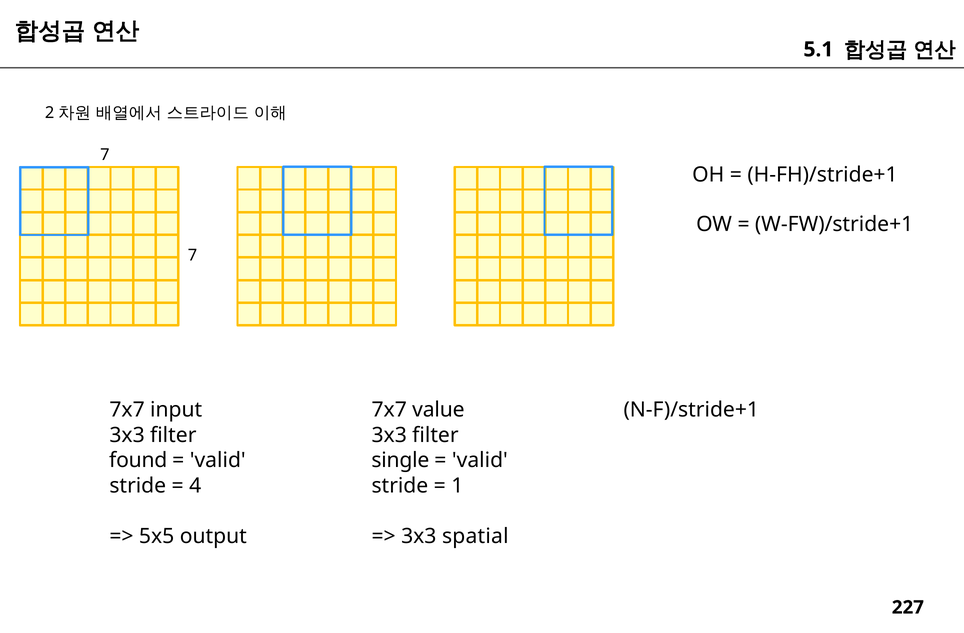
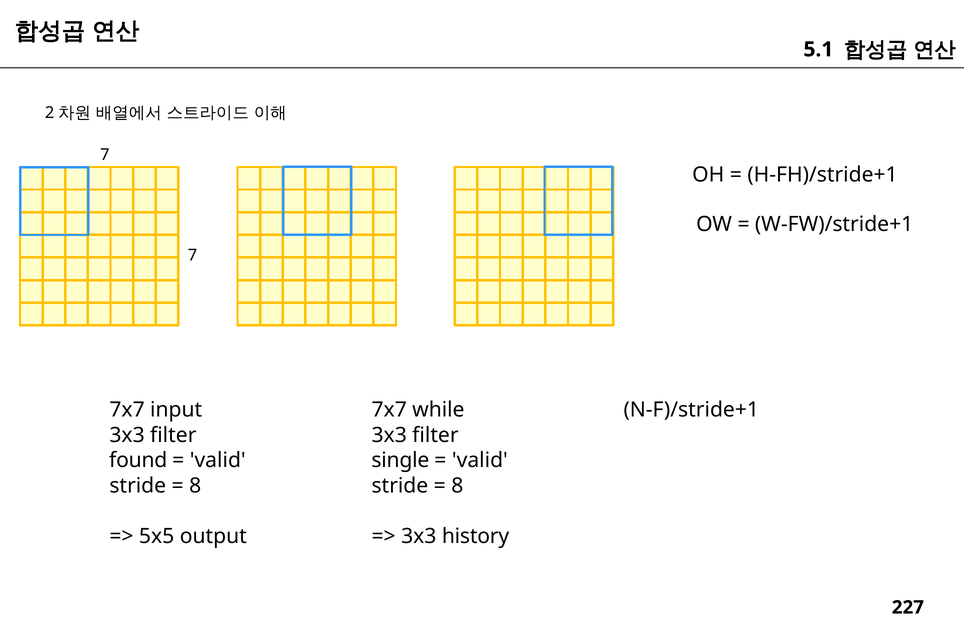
value: value -> while (438, 410)
4: 4 -> 8 (195, 486)
1: 1 -> 8 (457, 486)
spatial: spatial -> history (476, 536)
